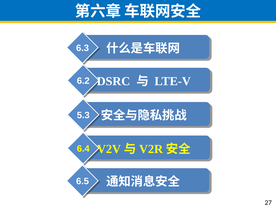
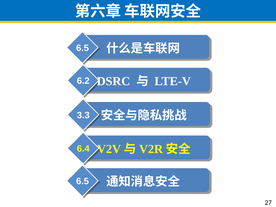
6.3: 6.3 -> 6.5 (83, 48)
5.3: 5.3 -> 3.3 (83, 115)
